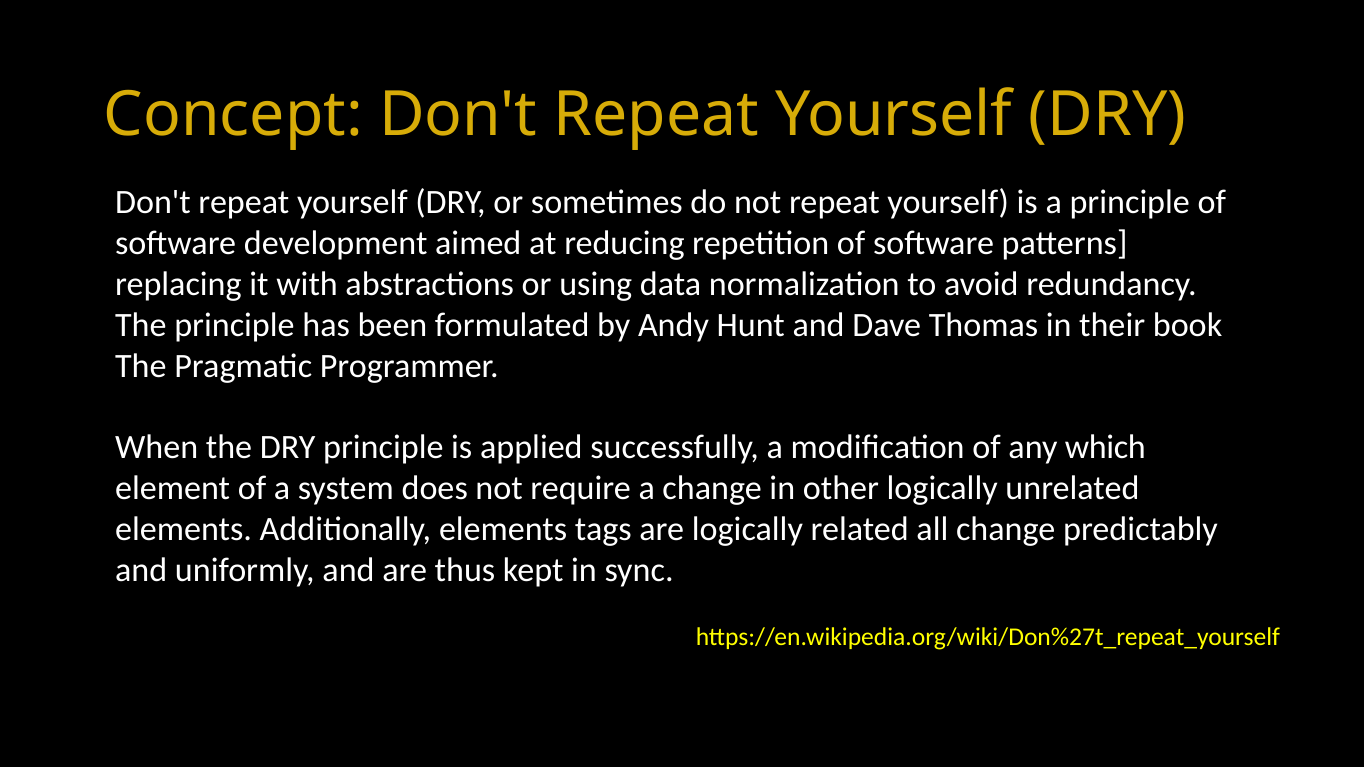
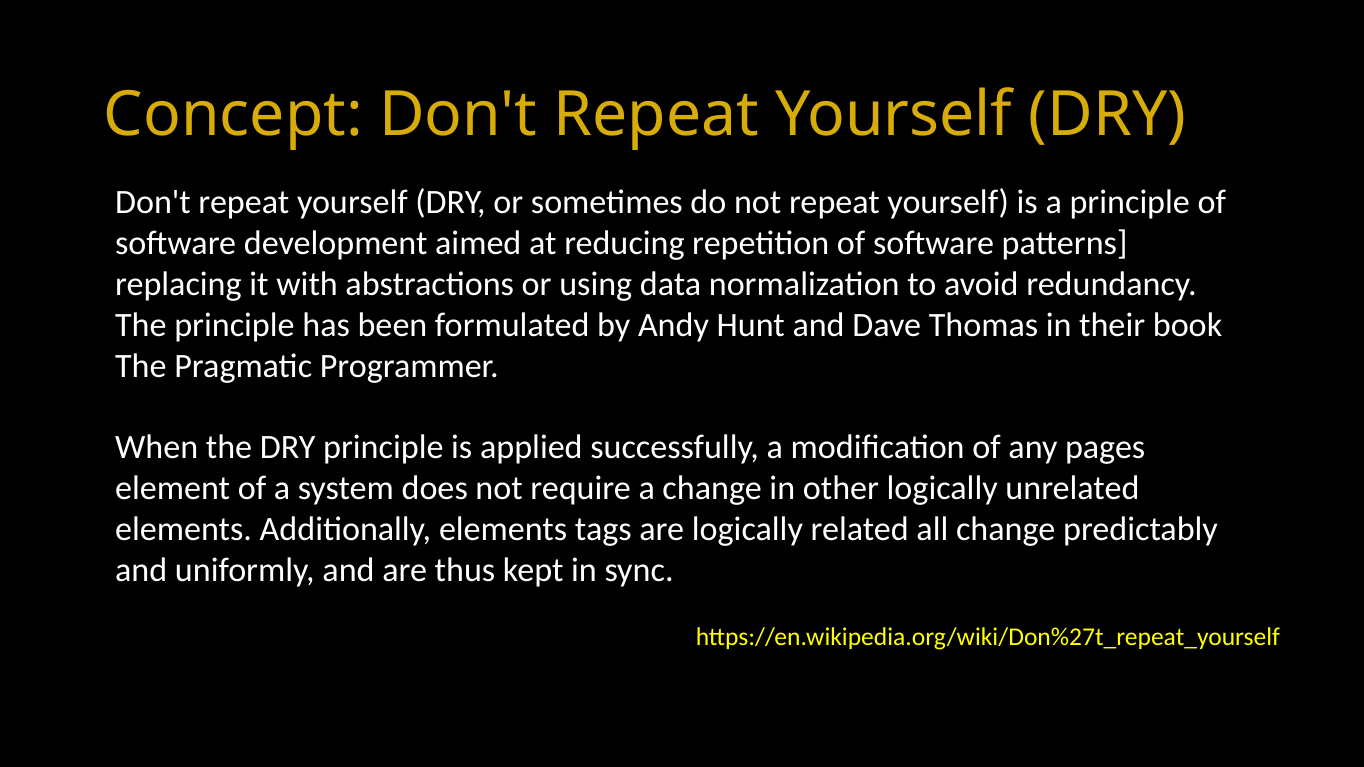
which: which -> pages (1105, 448)
